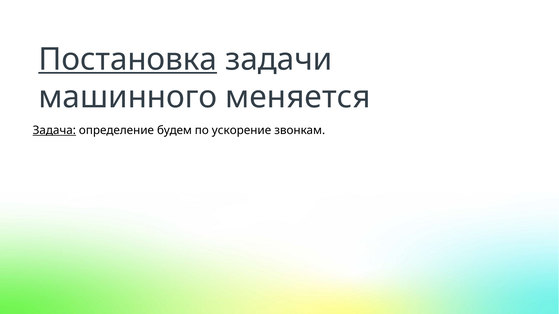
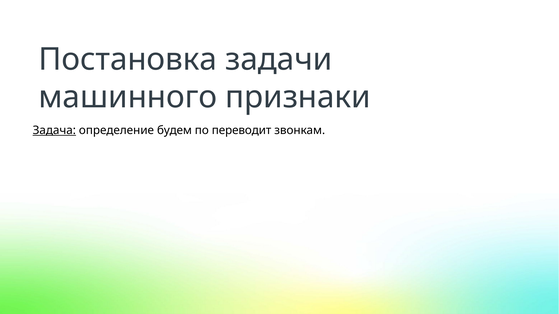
Постановка underline: present -> none (128, 59)
меняется: меняется -> признаки (298, 97)
ускорение: ускорение -> переводит (242, 130)
